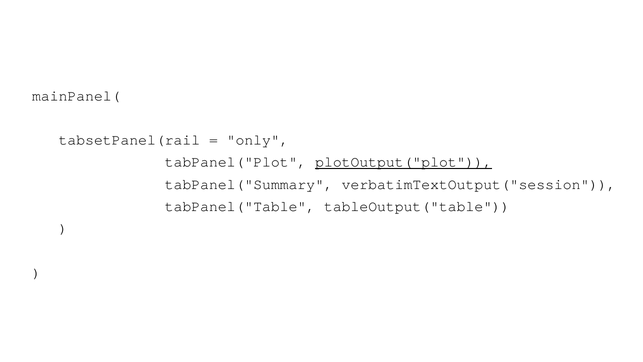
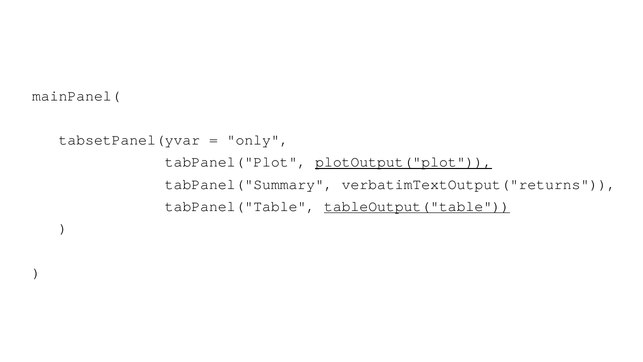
tabsetPanel(rail: tabsetPanel(rail -> tabsetPanel(yvar (129, 140)
verbatimTextOutput("session: verbatimTextOutput("session -> verbatimTextOutput("returns (479, 184)
tableOutput("table underline: none -> present (417, 206)
